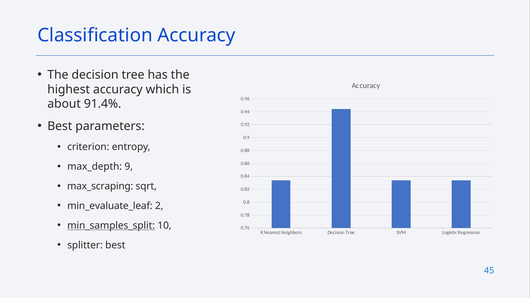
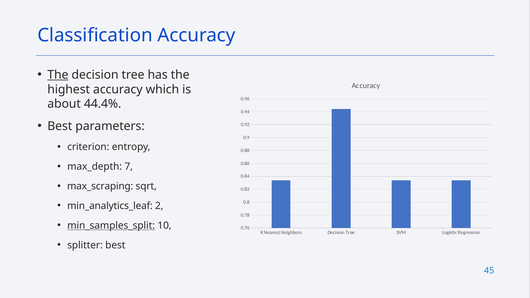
The underline: none -> present (58, 75)
91.4%: 91.4% -> 44.4% (103, 104)
9: 9 -> 7 (129, 167)
min_evaluate_leaf: min_evaluate_leaf -> min_analytics_leaf (110, 206)
